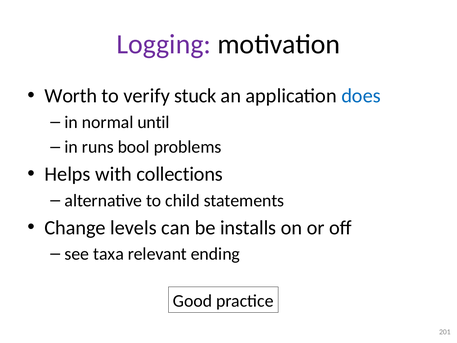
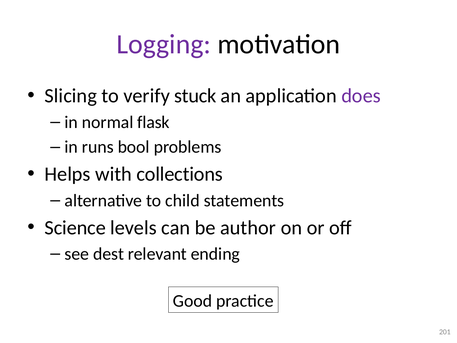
Worth: Worth -> Slicing (71, 96)
does colour: blue -> purple (361, 96)
until: until -> flask (153, 122)
Change: Change -> Science (75, 227)
installs: installs -> author (248, 227)
taxa: taxa -> dest (109, 254)
